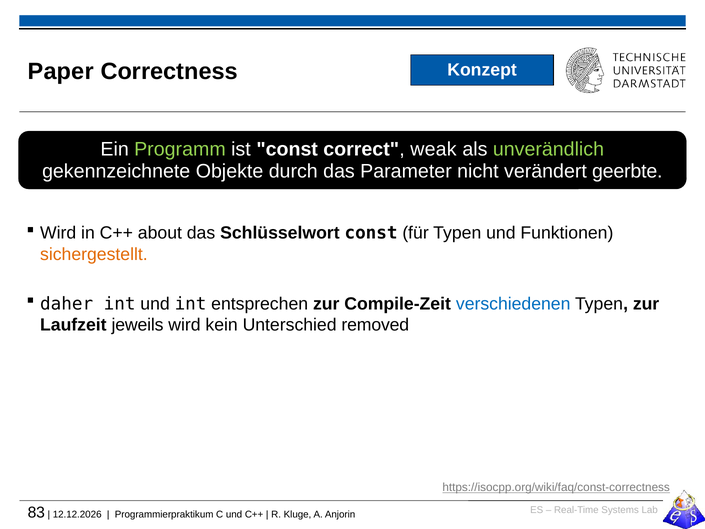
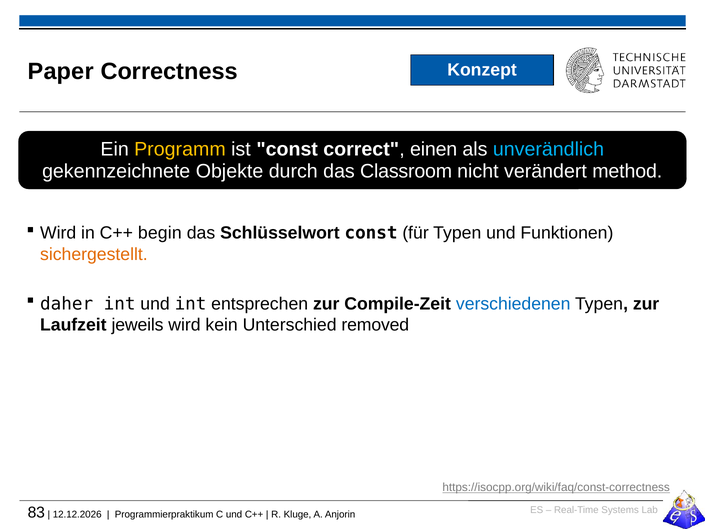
Programm colour: light green -> yellow (180, 149)
weak: weak -> einen (434, 149)
unverändlich colour: light green -> light blue (548, 149)
Parameter: Parameter -> Classroom (406, 171)
geerbte: geerbte -> method (627, 171)
about: about -> begin (160, 233)
